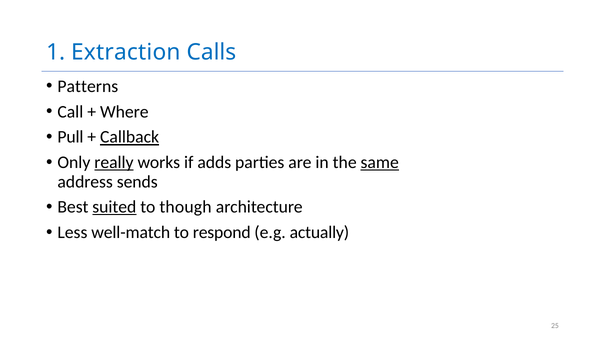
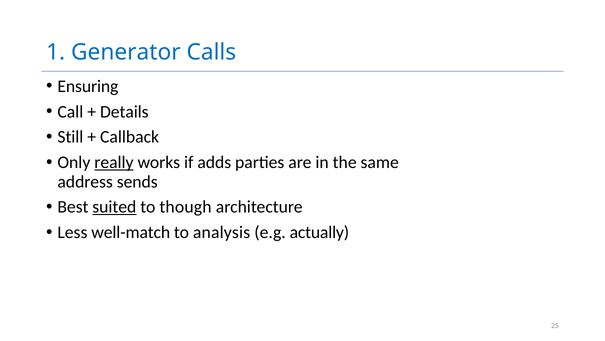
Extraction: Extraction -> Generator (126, 52)
Patterns: Patterns -> Ensuring (88, 86)
Where: Where -> Details (124, 112)
Pull: Pull -> Still (70, 137)
Callback underline: present -> none (130, 137)
same underline: present -> none (380, 162)
respond: respond -> analysis (222, 232)
